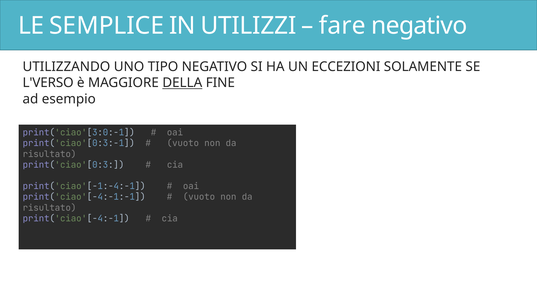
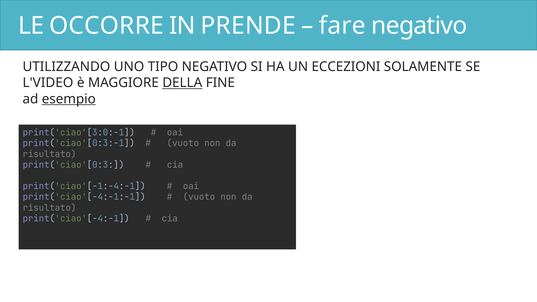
SEMPLICE: SEMPLICE -> OCCORRE (107, 26)
UTILIZZI: UTILIZZI -> PRENDE (248, 26)
L'VERSO: L'VERSO -> L'VIDEO (48, 83)
esempio underline: none -> present (69, 99)
